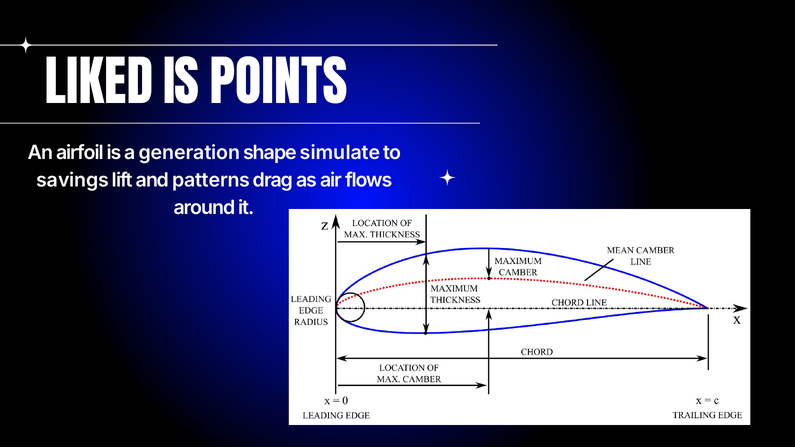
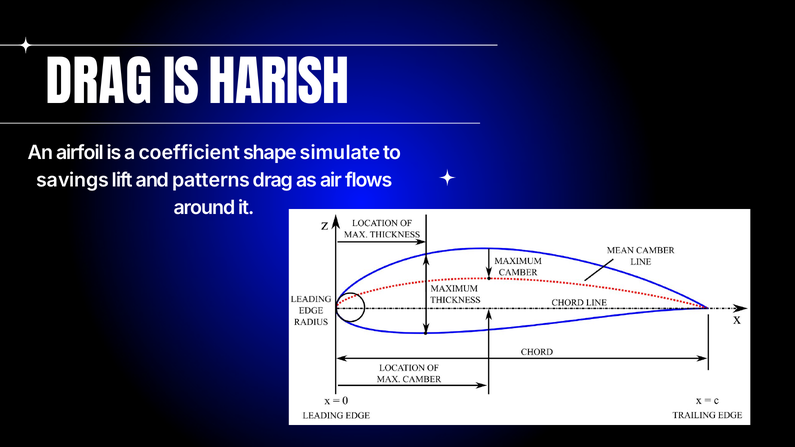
LIKED: LIKED -> DRAG (99, 85)
POINTS: POINTS -> HARISH (279, 85)
generation: generation -> coefficient (189, 153)
